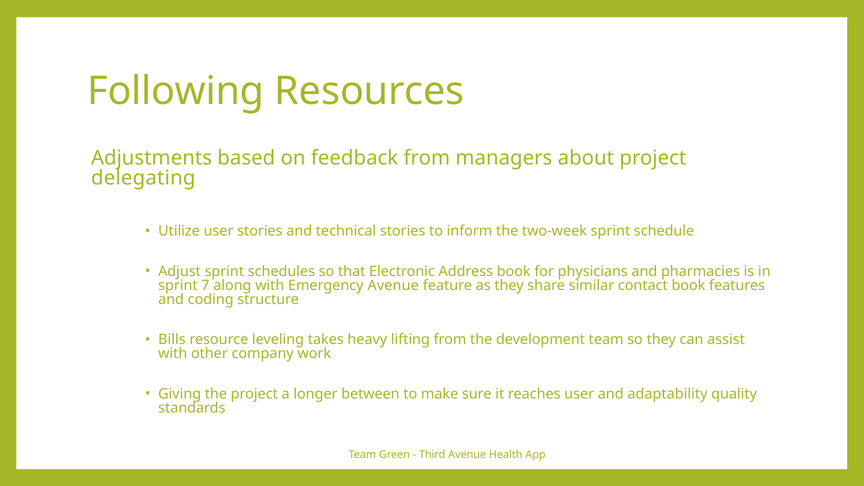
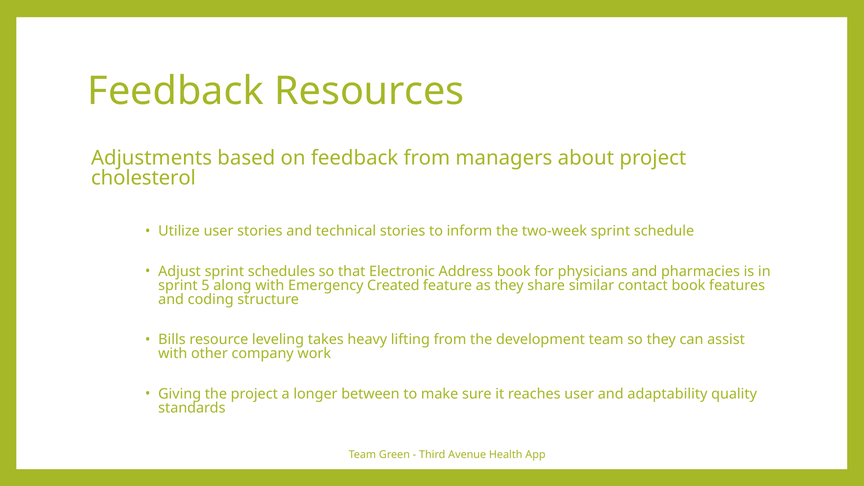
Following: Following -> Feedback (176, 91)
delegating: delegating -> cholesterol (143, 178)
7: 7 -> 5 (205, 285)
Emergency Avenue: Avenue -> Created (393, 285)
